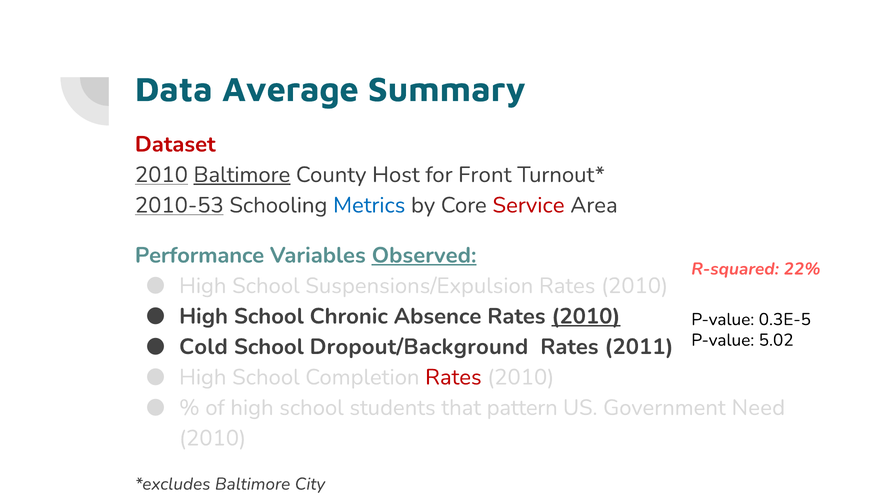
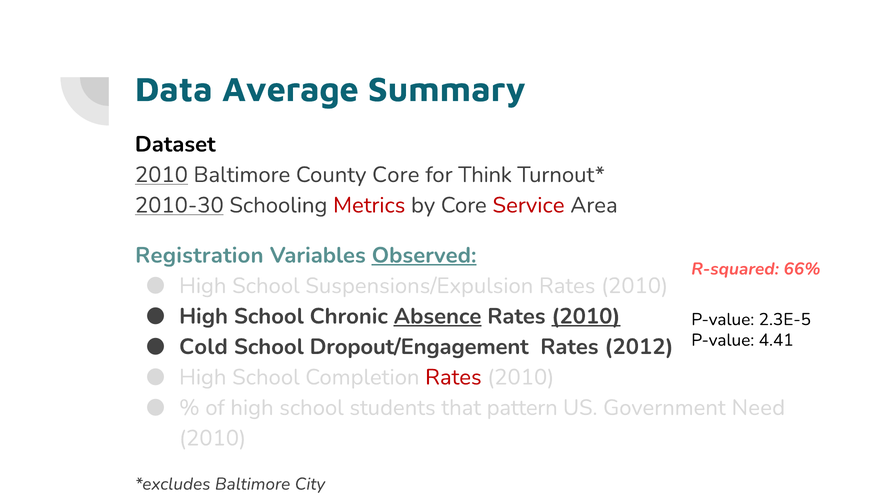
Dataset colour: red -> black (175, 144)
Baltimore underline: present -> none (242, 175)
County Host: Host -> Core (396, 175)
Front: Front -> Think (485, 175)
2010-53: 2010-53 -> 2010-30 (179, 205)
Metrics colour: blue -> red (369, 205)
Performance: Performance -> Registration (199, 255)
22%: 22% -> 66% (802, 269)
Absence underline: none -> present (438, 316)
0.3E-5: 0.3E-5 -> 2.3E-5 (785, 320)
5.02: 5.02 -> 4.41 (776, 340)
Dropout/Background: Dropout/Background -> Dropout/Engagement (419, 347)
2011: 2011 -> 2012 (639, 347)
